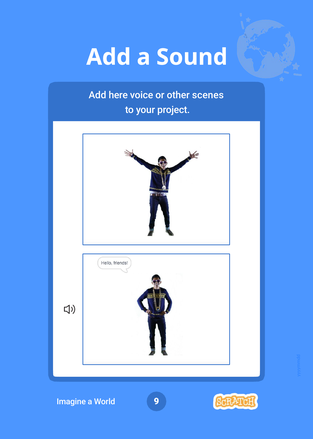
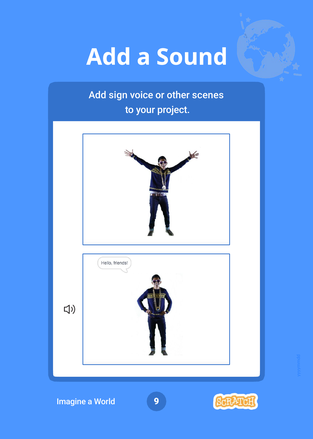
here: here -> sign (118, 95)
